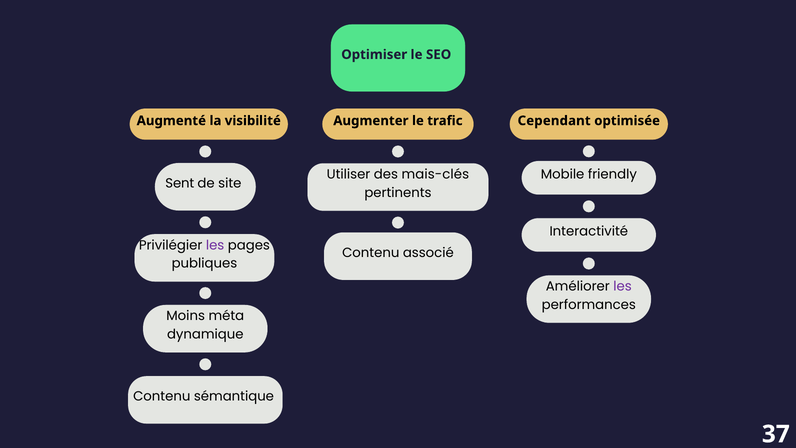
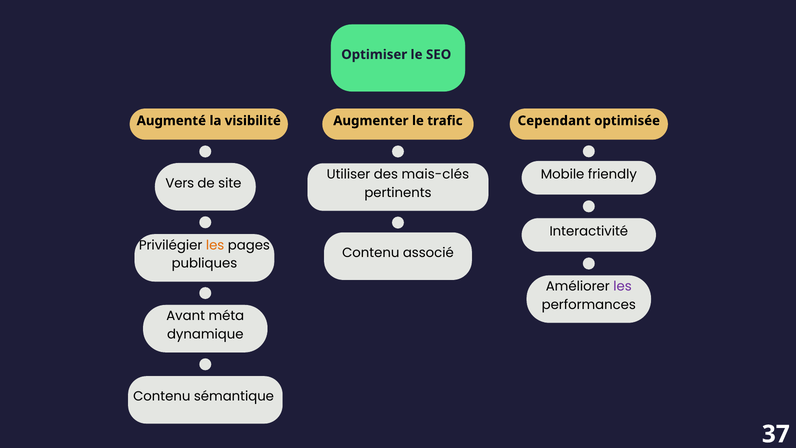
Sent: Sent -> Vers (180, 183)
les colour: purple -> orange (215, 245)
Moins: Moins -> Avant (186, 316)
